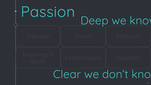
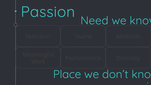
Deep: Deep -> Need (94, 21)
Clear: Clear -> Place (67, 74)
